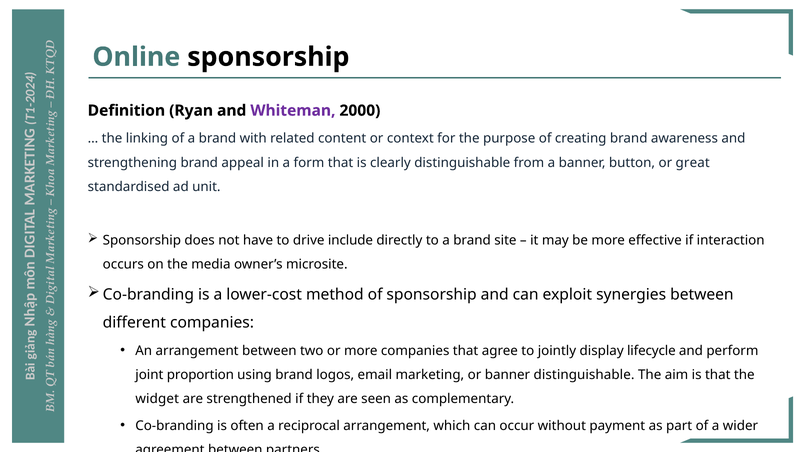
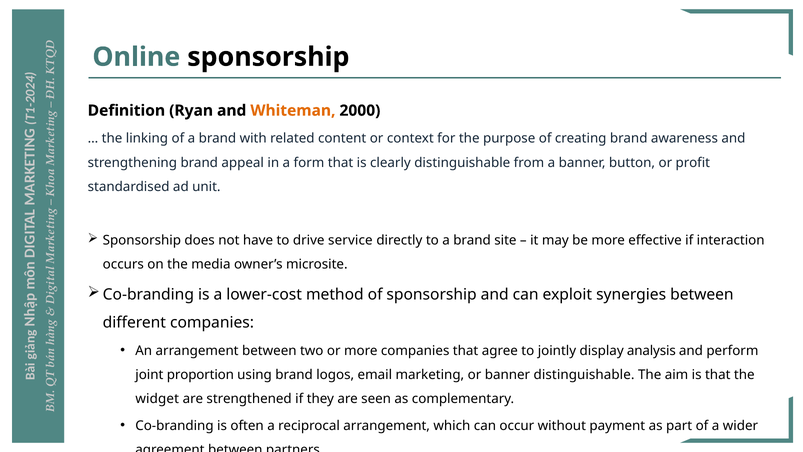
Whiteman colour: purple -> orange (293, 111)
great: great -> profit (693, 163)
include: include -> service (350, 240)
lifecycle: lifecycle -> analysis (651, 350)
